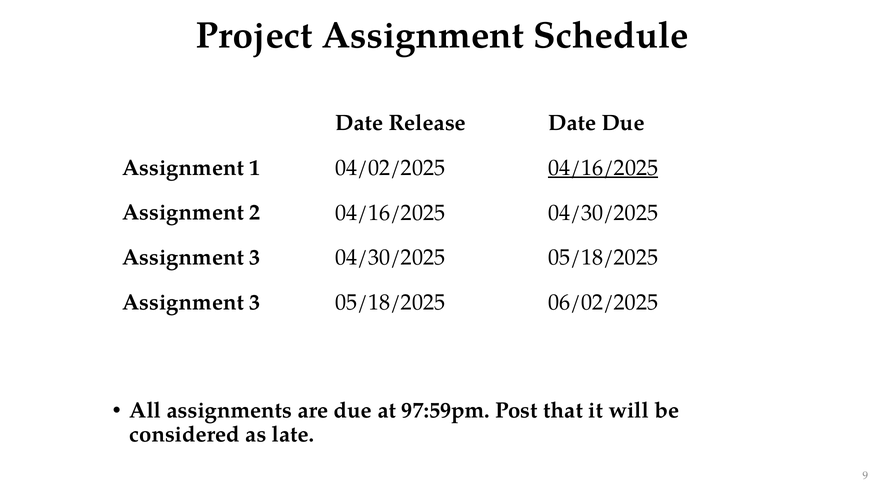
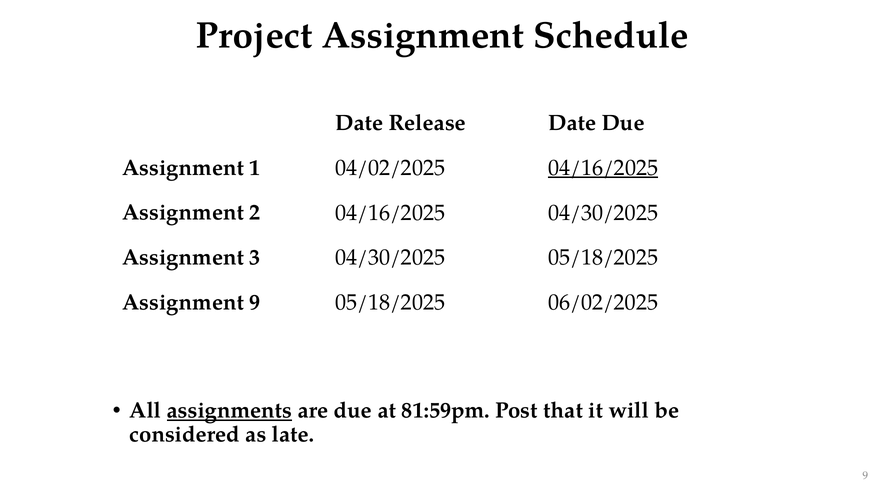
3: 3 -> 9 (255, 302)
assignments underline: none -> present (229, 411)
97:59pm: 97:59pm -> 81:59pm (446, 411)
